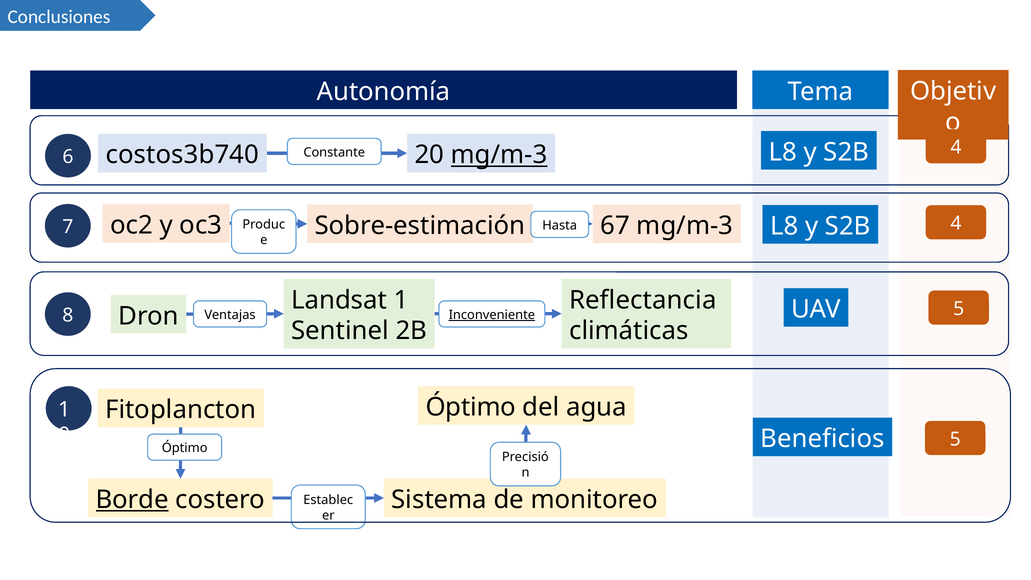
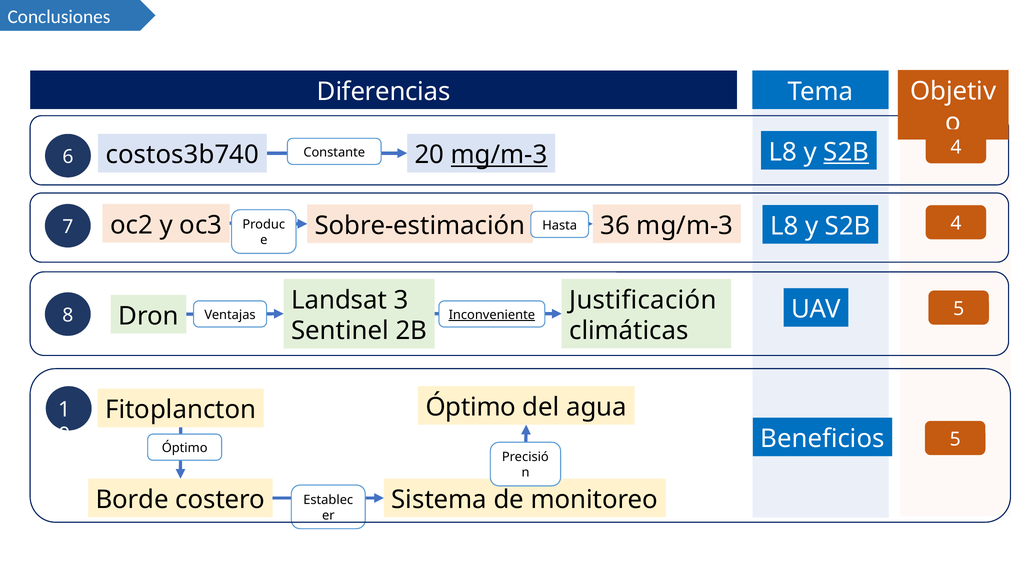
Autonomía: Autonomía -> Diferencias (384, 92)
S2B underline: none -> present (846, 152)
67: 67 -> 36 (615, 226)
Landsat 1: 1 -> 3 (401, 300)
Reflectancia: Reflectancia -> Justificación (643, 300)
Borde underline: present -> none (132, 500)
